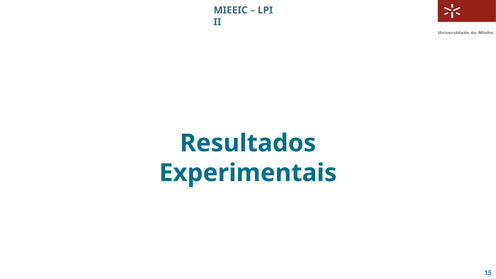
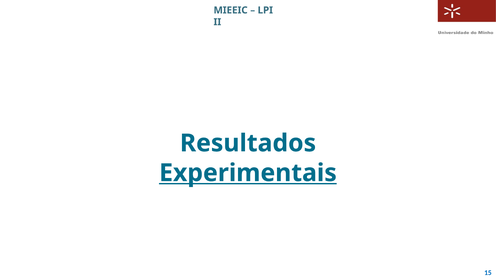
Experimentais underline: none -> present (248, 173)
